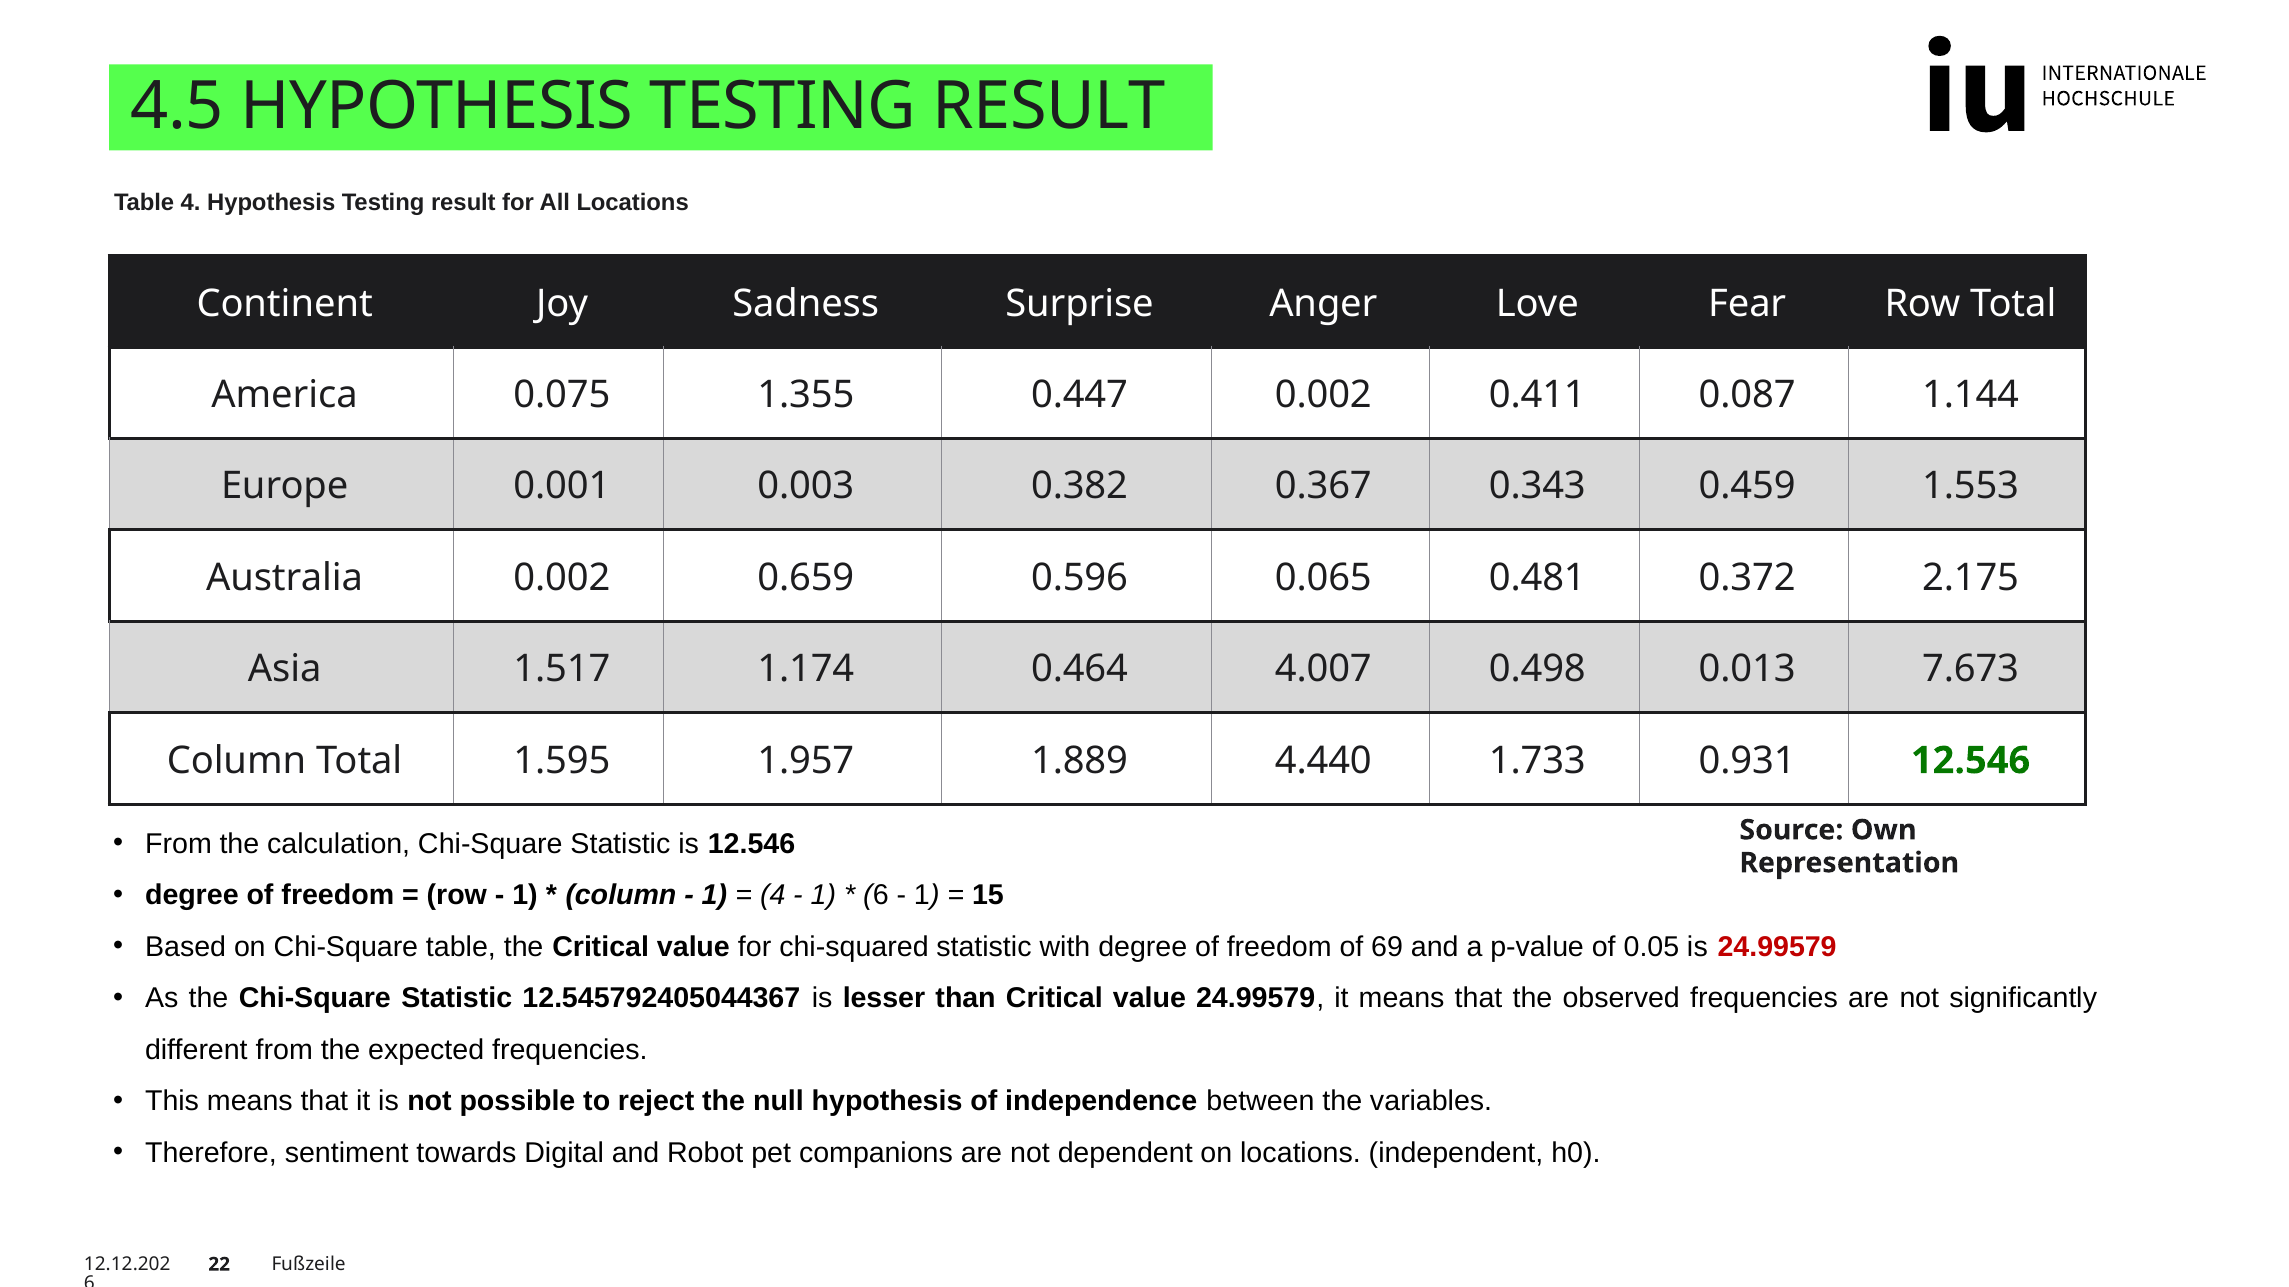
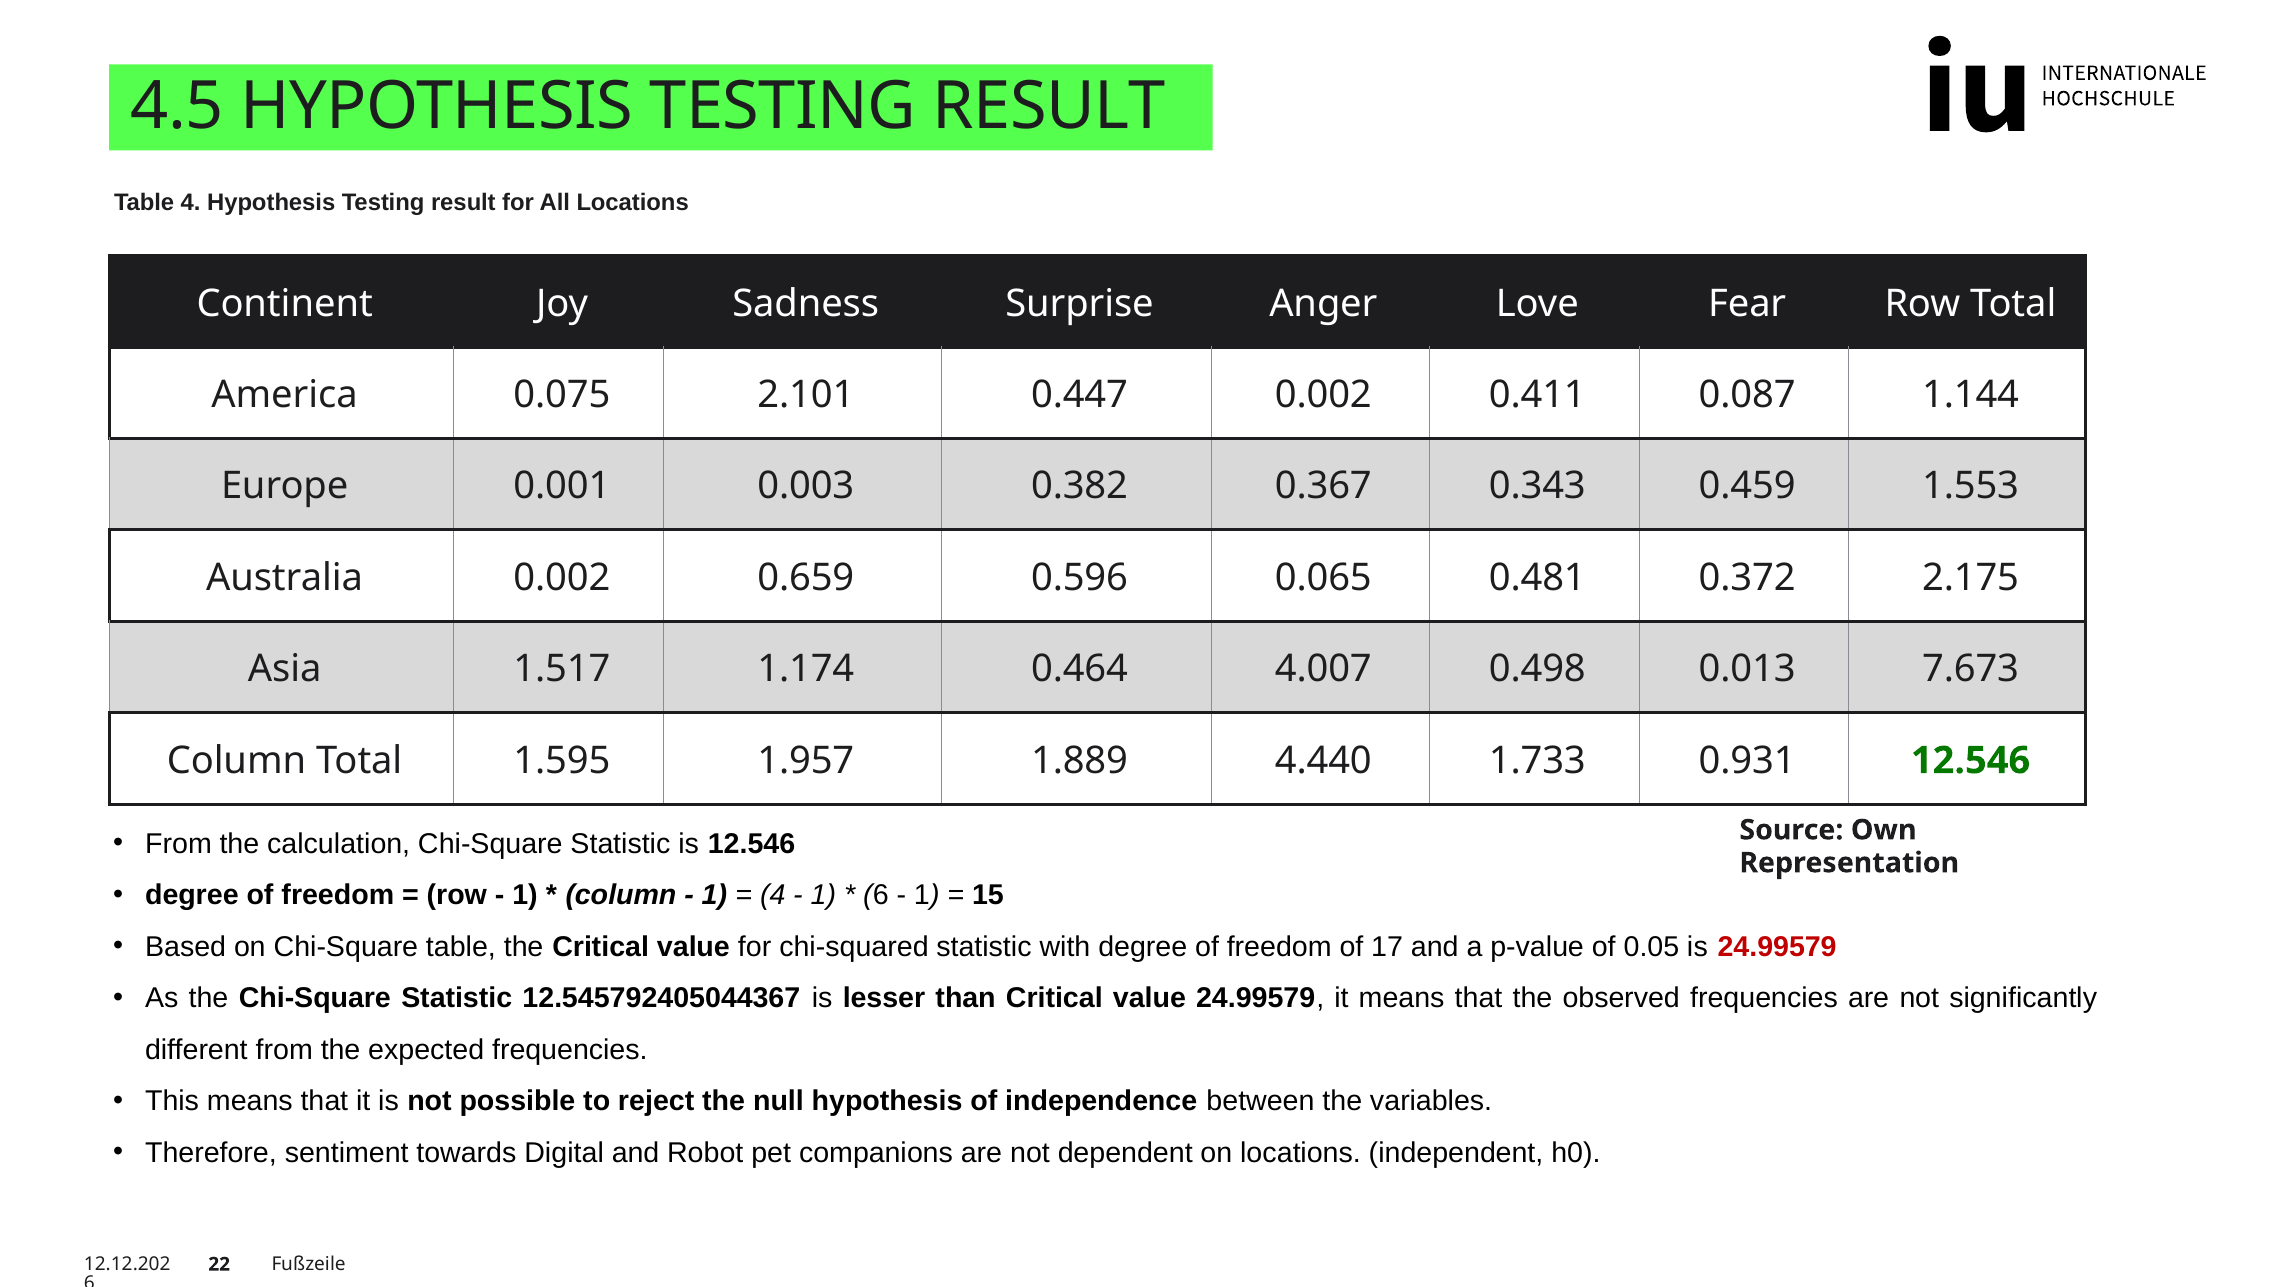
1.355: 1.355 -> 2.101 (806, 395)
69: 69 -> 17 (1387, 947)
